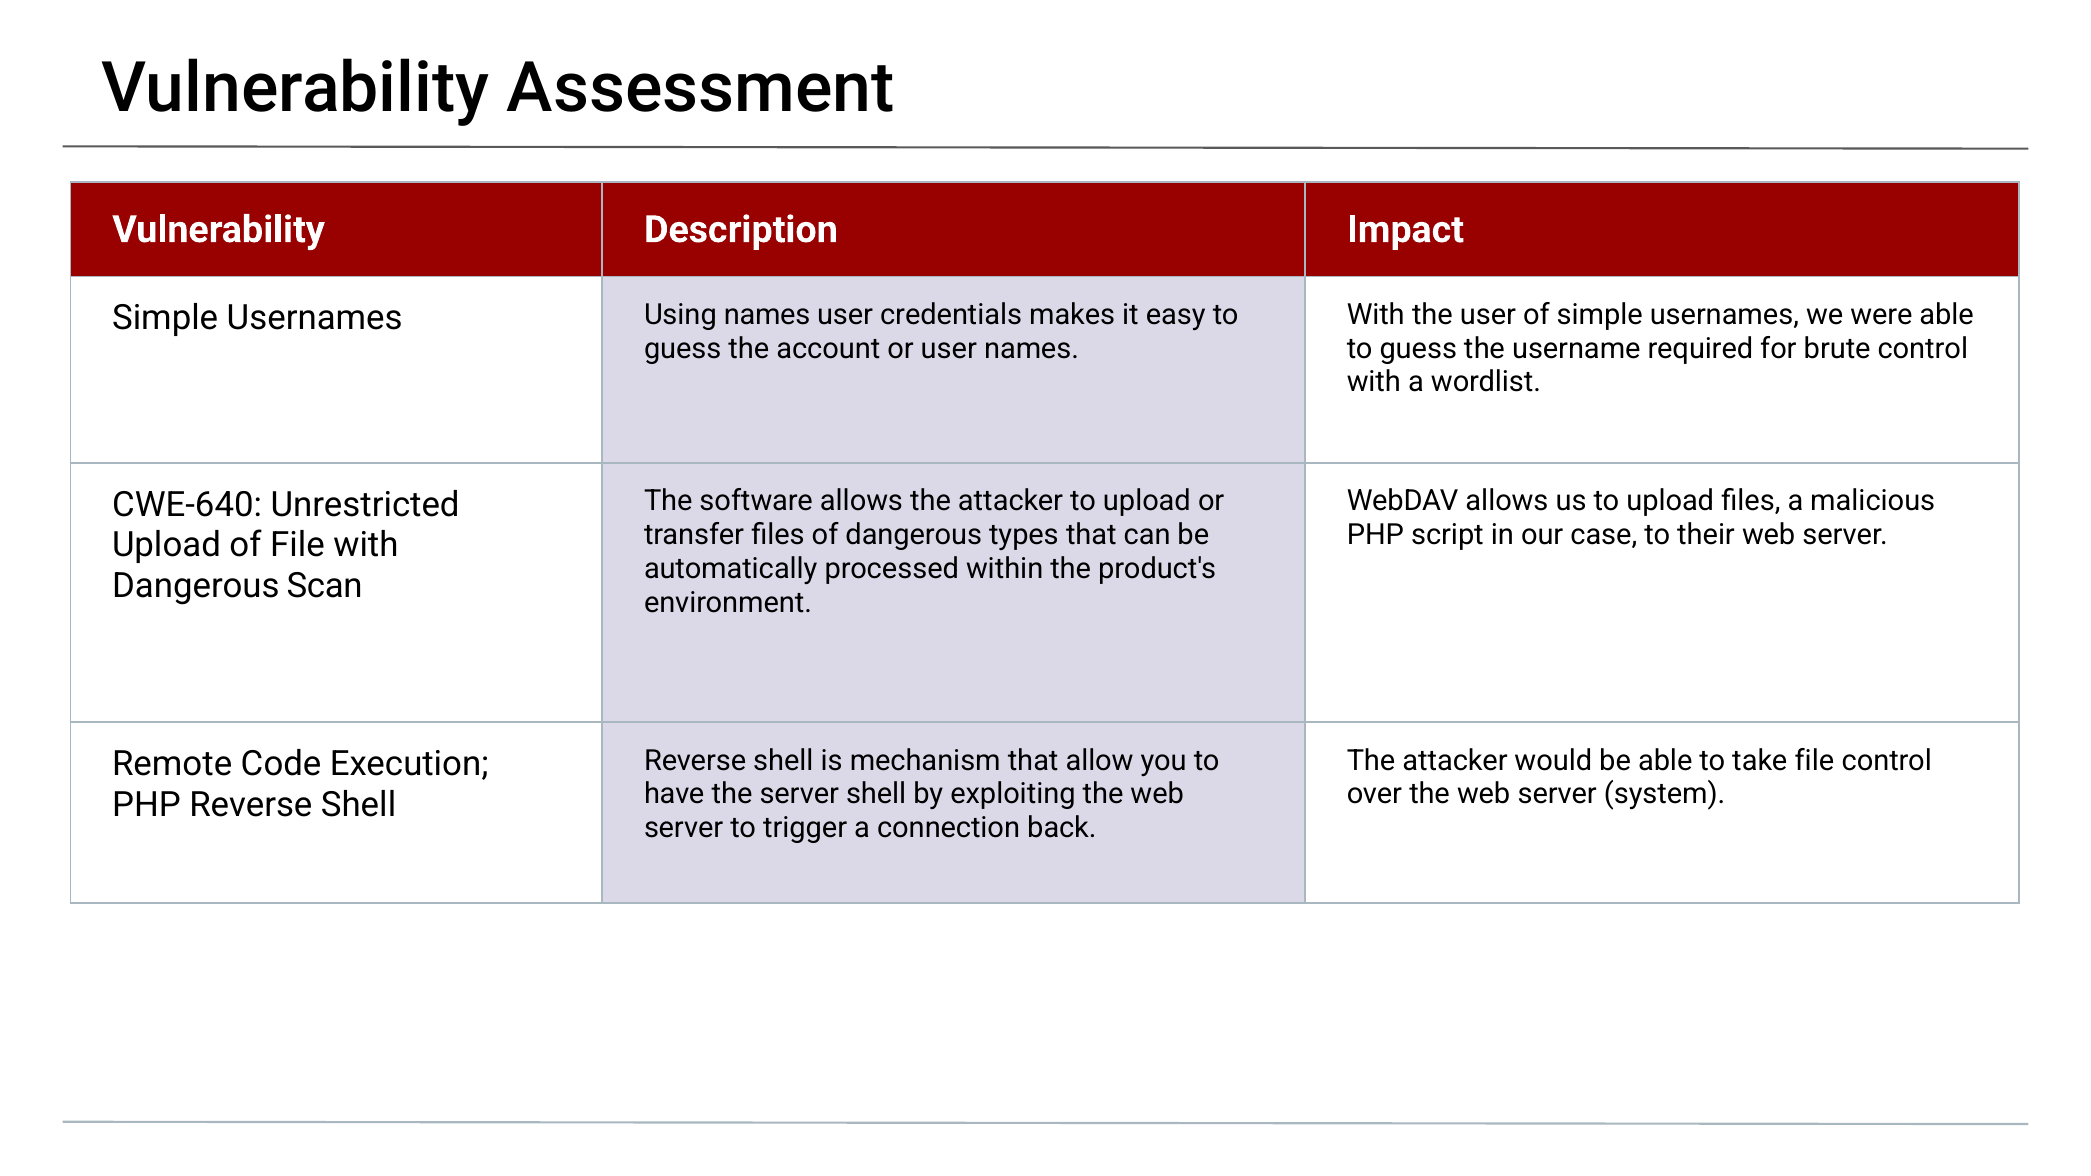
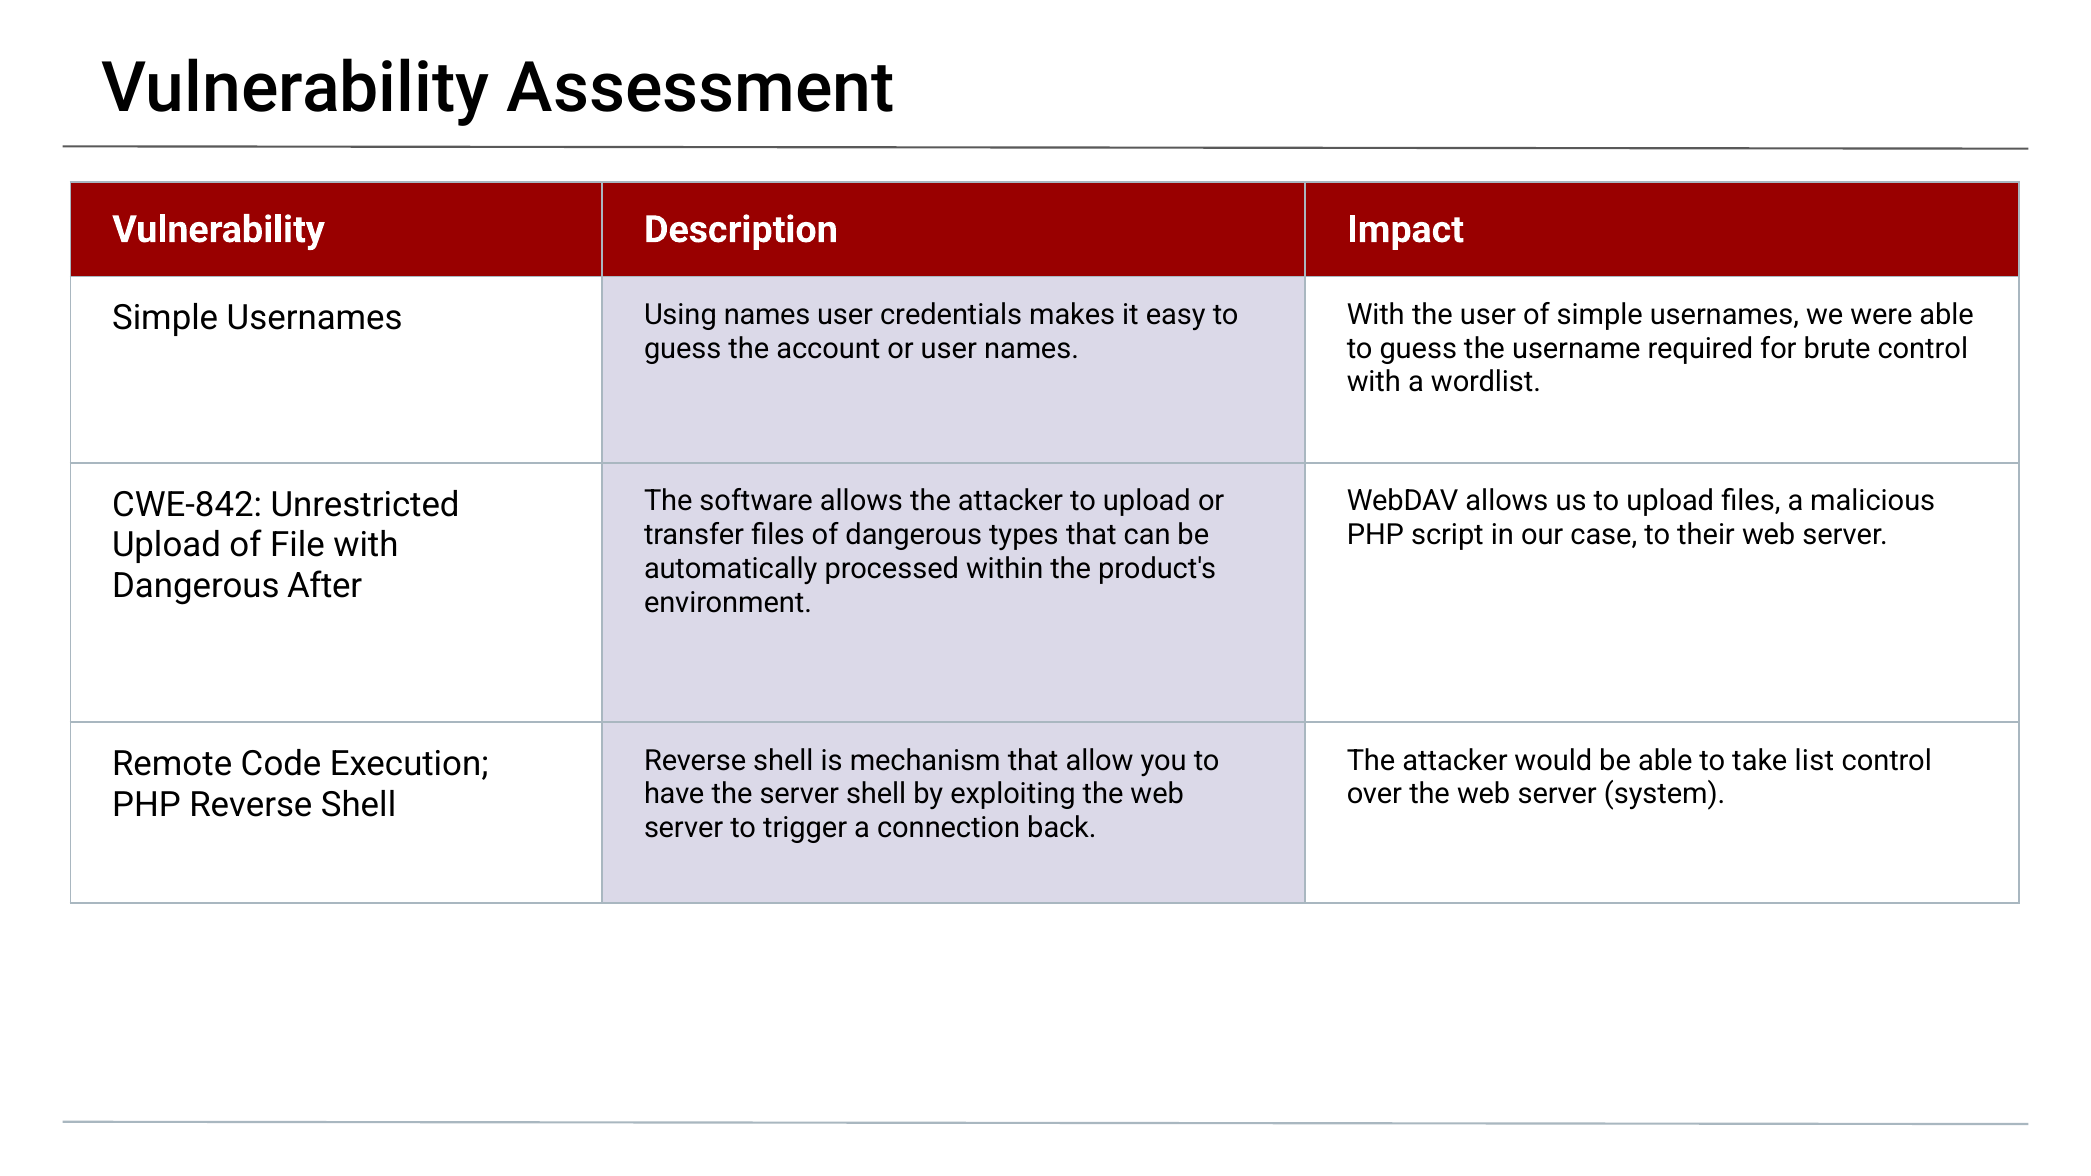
CWE-640: CWE-640 -> CWE-842 (187, 505)
Scan: Scan -> After (325, 586)
take file: file -> list (1814, 761)
